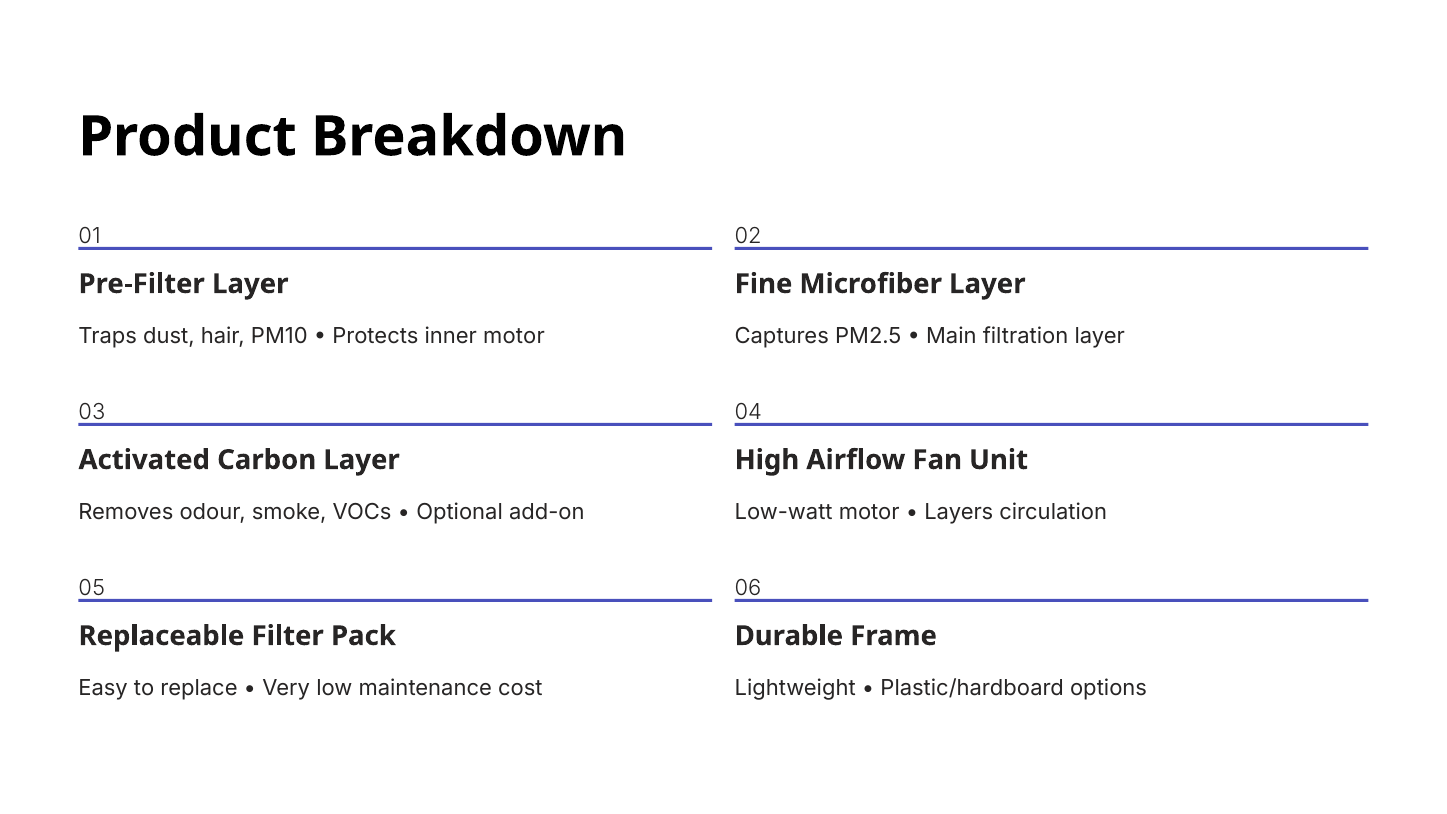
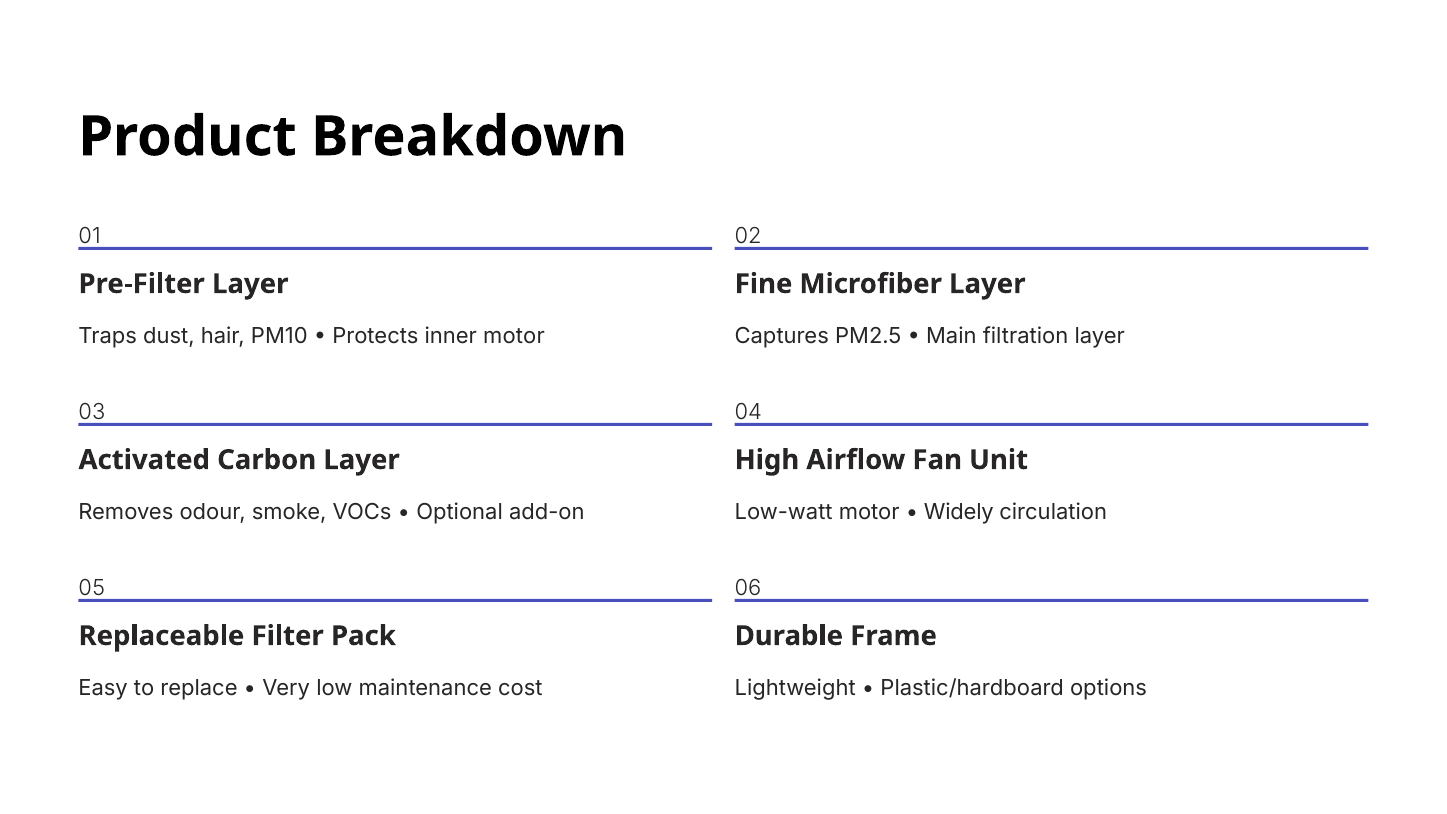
Layers: Layers -> Widely (959, 513)
